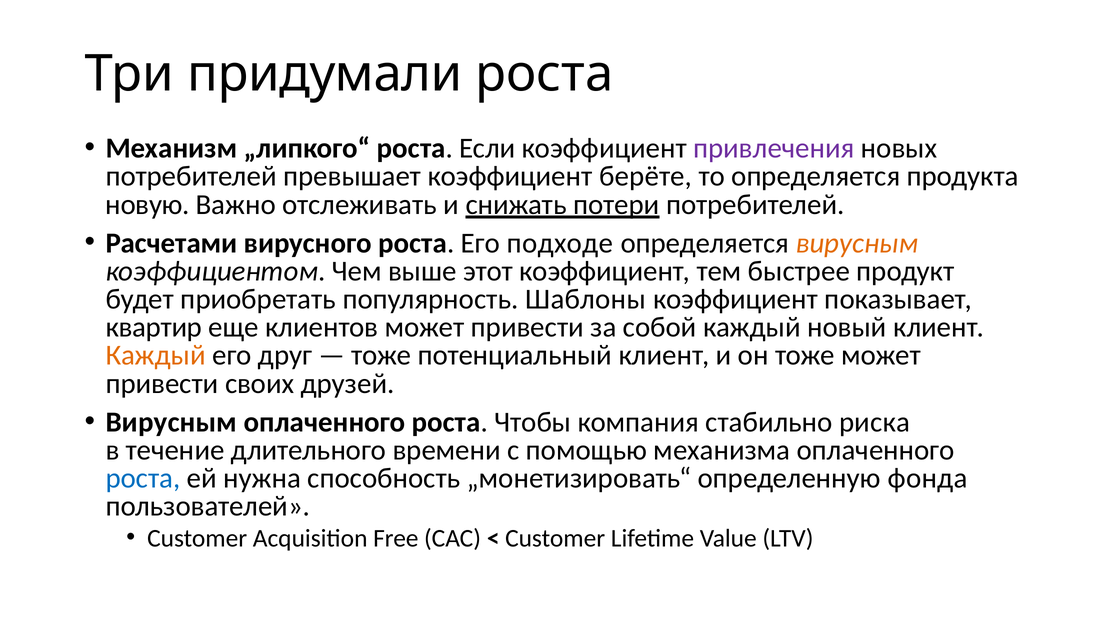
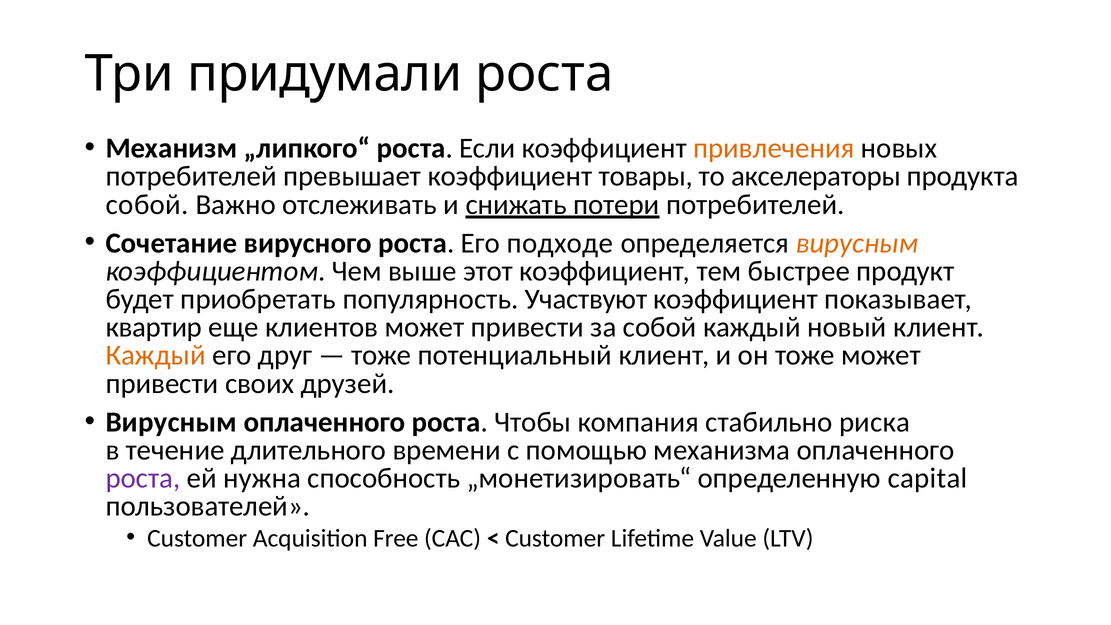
привлечения colour: purple -> orange (774, 148)
берёте: берёте -> товары (646, 176)
то определяется: определяется -> акселераторы (816, 176)
новую: новую -> собой (147, 204)
Расчетами: Расчетами -> Сочетание (171, 243)
Шаблоны: Шаблоны -> Участвуют (586, 299)
роста colour: blue -> purple (143, 478)
фонда: фонда -> capital (928, 478)
